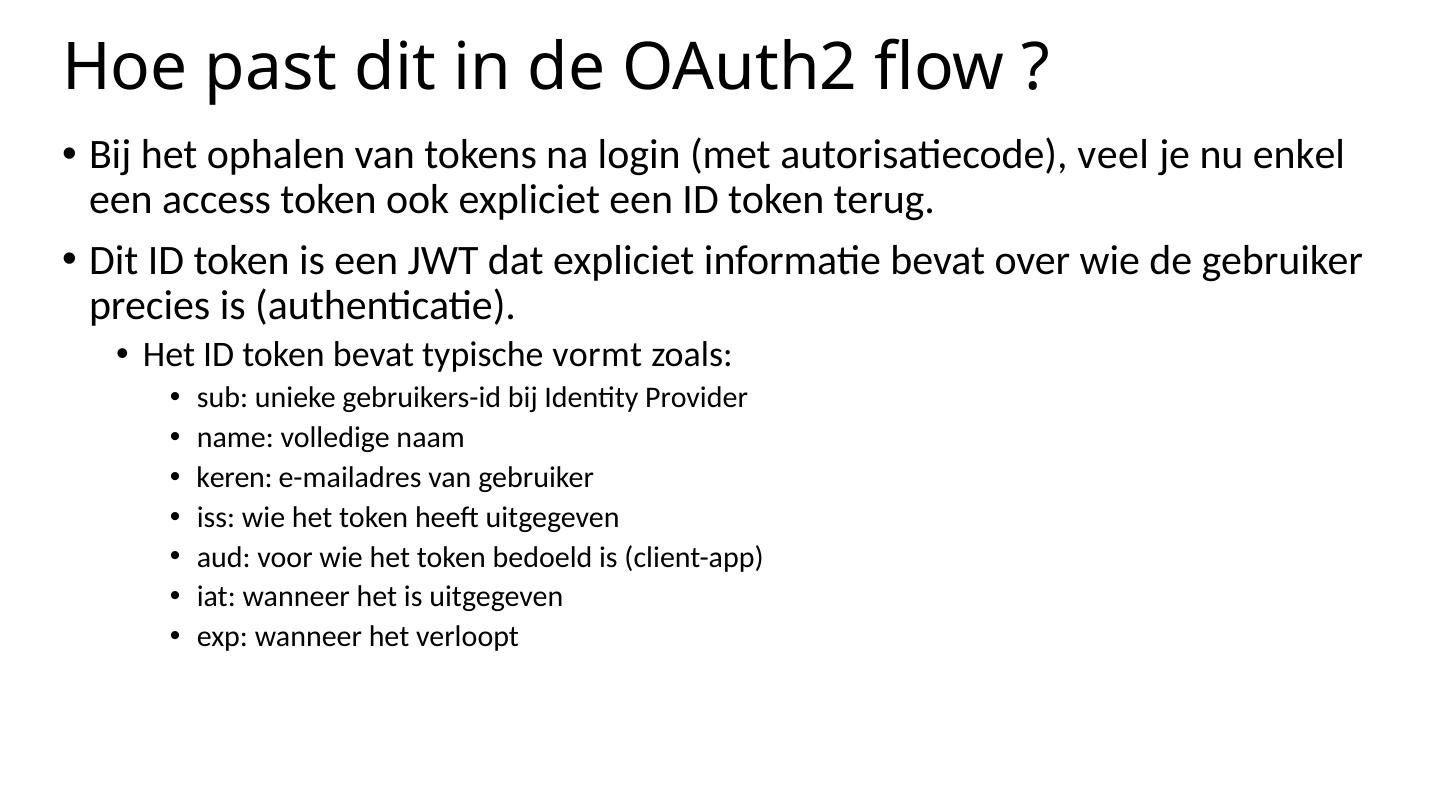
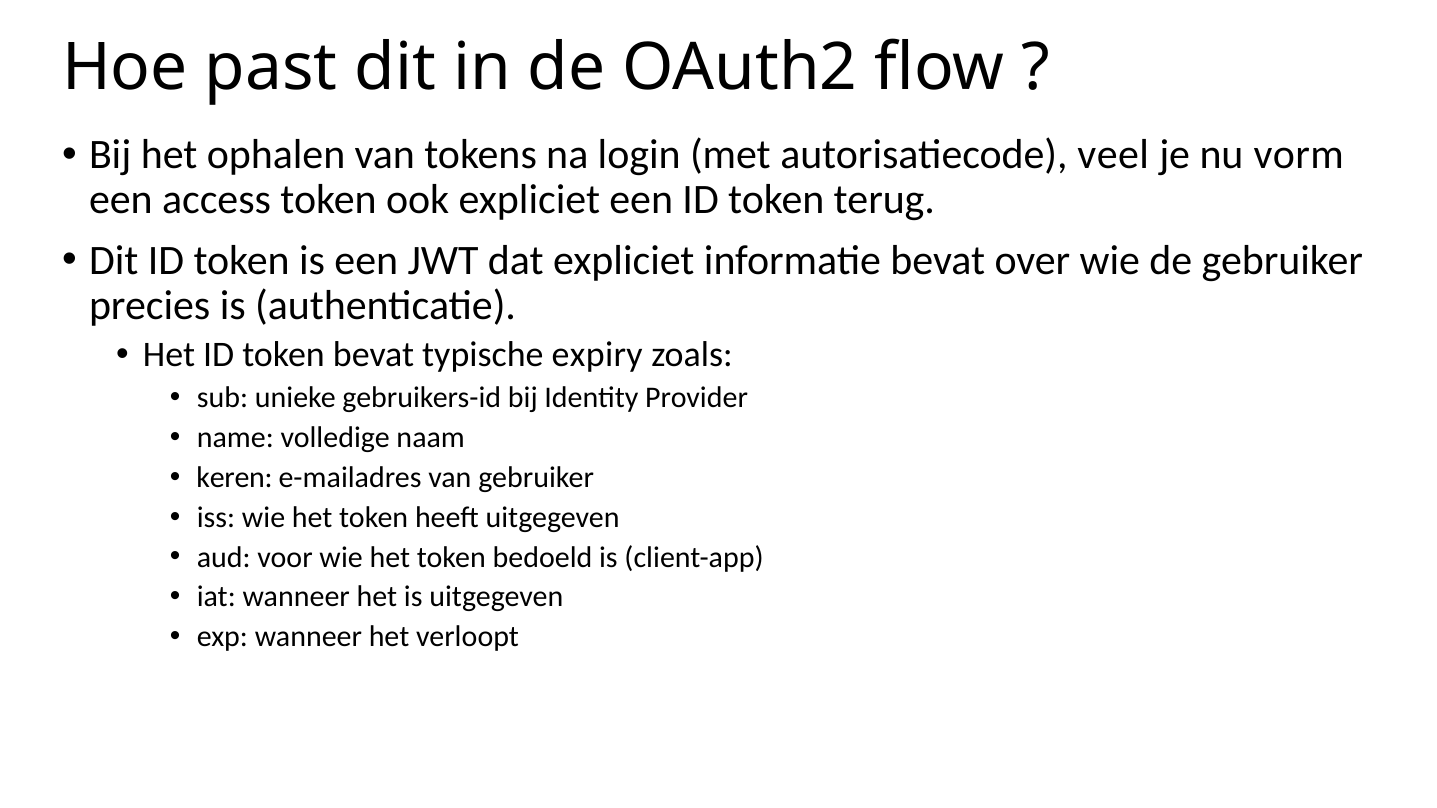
enkel: enkel -> vorm (1299, 155)
vormt: vormt -> expiry (597, 355)
